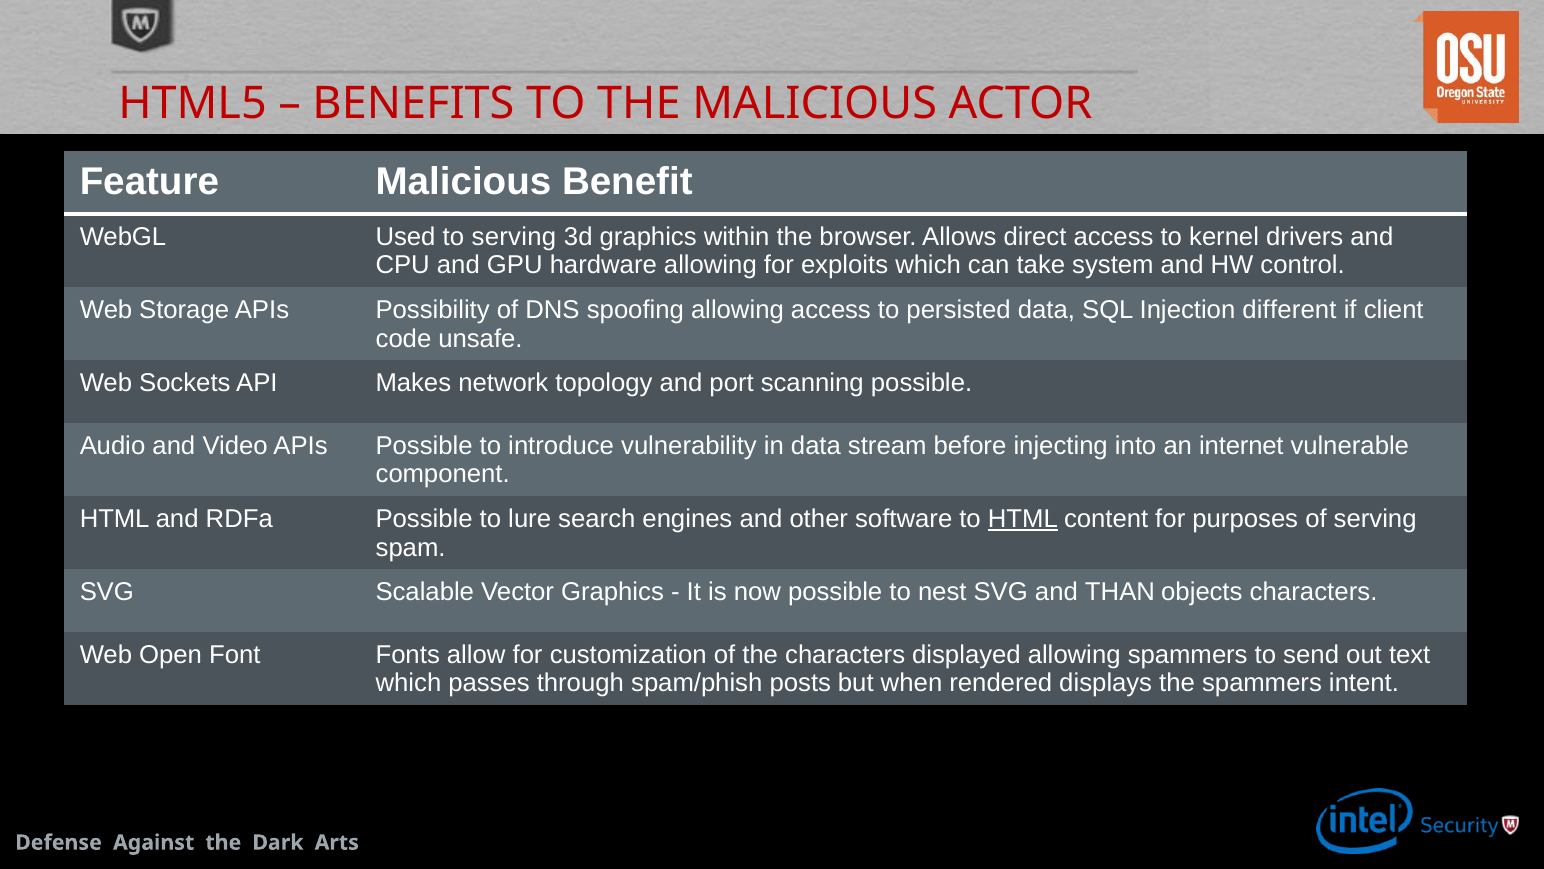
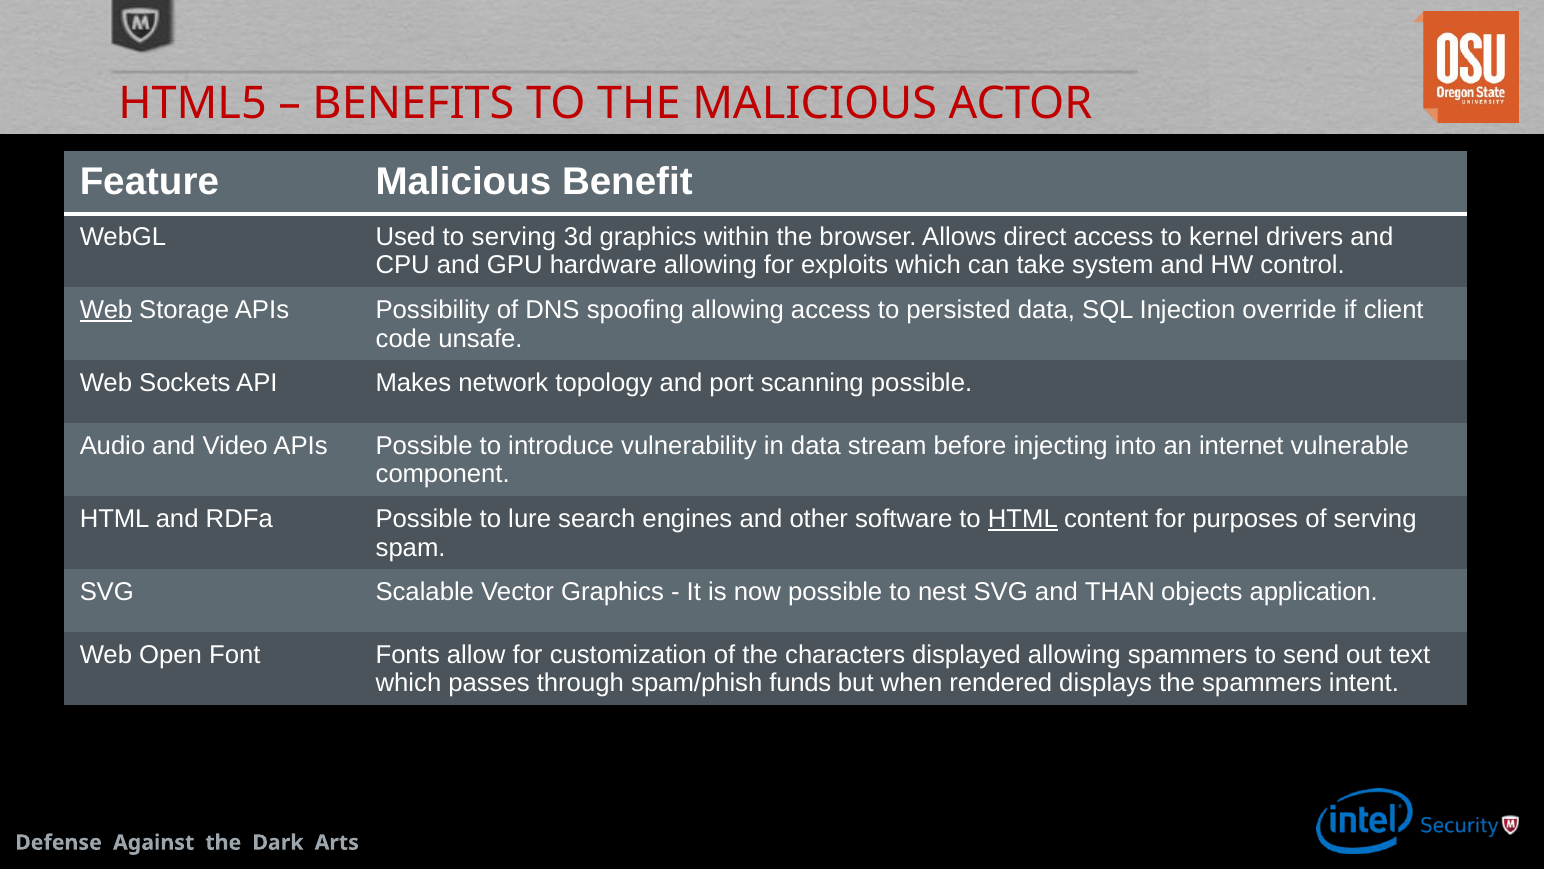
Web underline: none -> present (106, 310)
different: different -> override (1289, 310)
objects characters: characters -> application (1314, 592)
posts: posts -> funds (800, 683)
